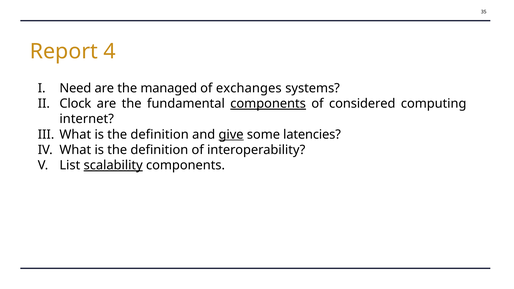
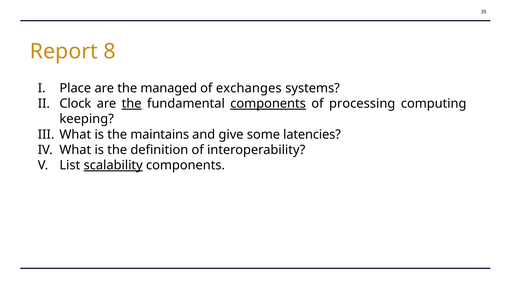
4: 4 -> 8 (110, 52)
Need: Need -> Place (75, 88)
the underline: none -> present (132, 104)
considered: considered -> processing (362, 104)
internet: internet -> keeping (87, 119)
definition: definition -> maintains (160, 135)
give underline: present -> none (231, 135)
